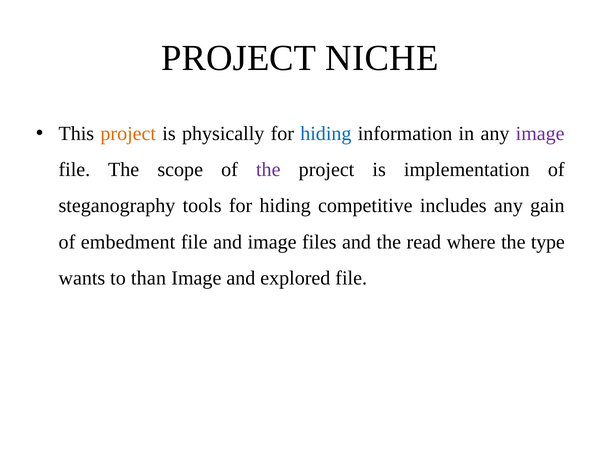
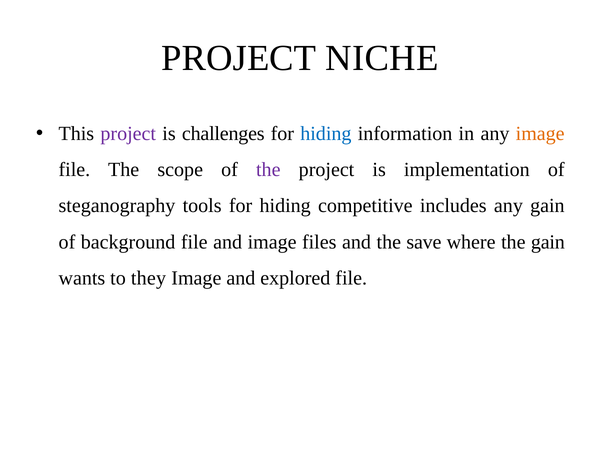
project colour: orange -> purple (128, 134)
physically: physically -> challenges (223, 134)
image colour: purple -> orange (540, 134)
embedment: embedment -> background (128, 242)
read: read -> save (424, 242)
the type: type -> gain (548, 242)
than: than -> they (148, 278)
